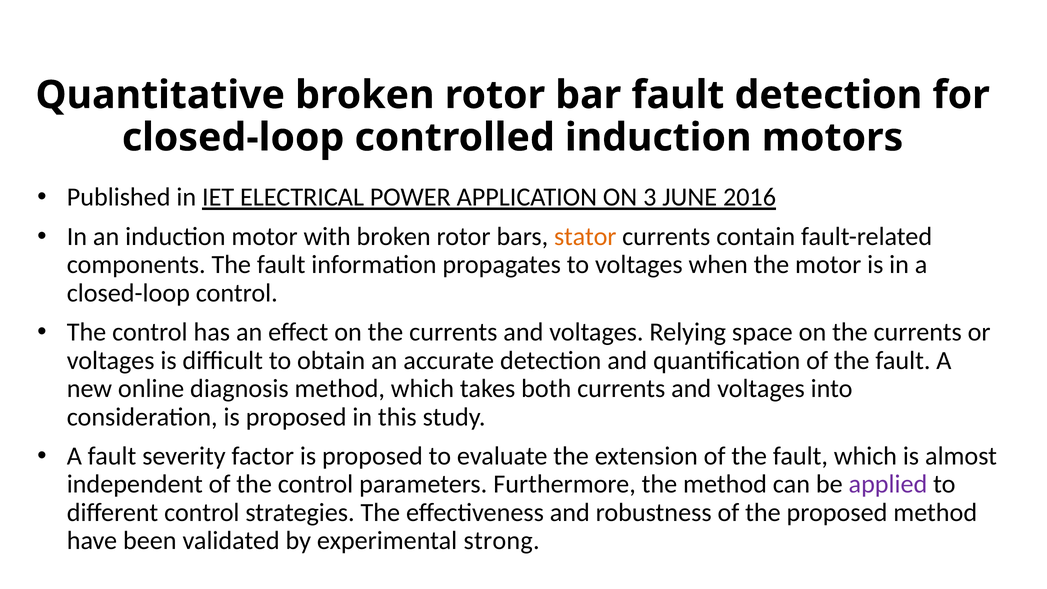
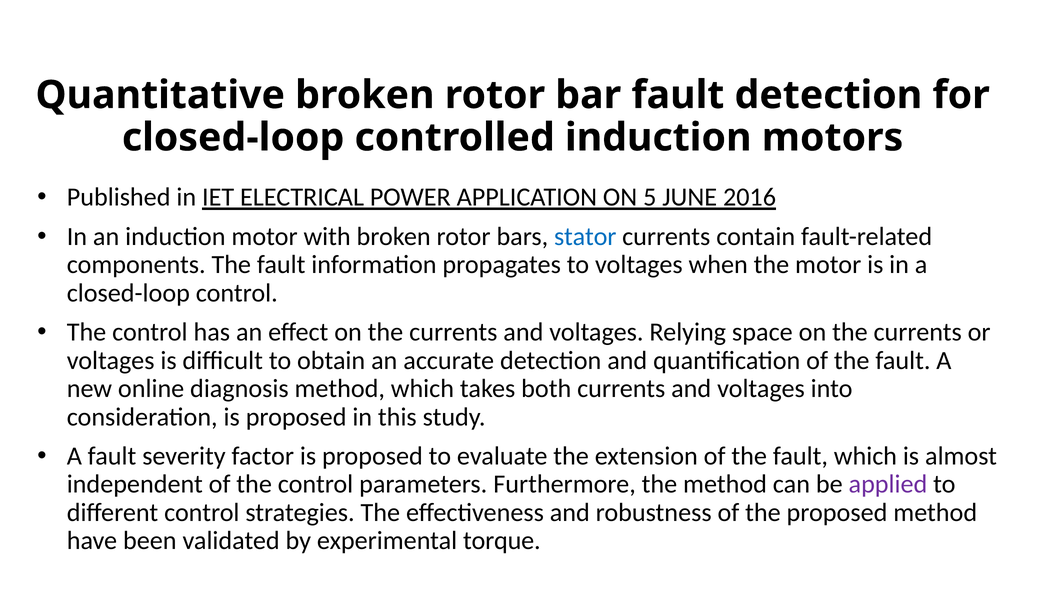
3: 3 -> 5 (650, 197)
stator colour: orange -> blue (585, 236)
strong: strong -> torque (502, 541)
